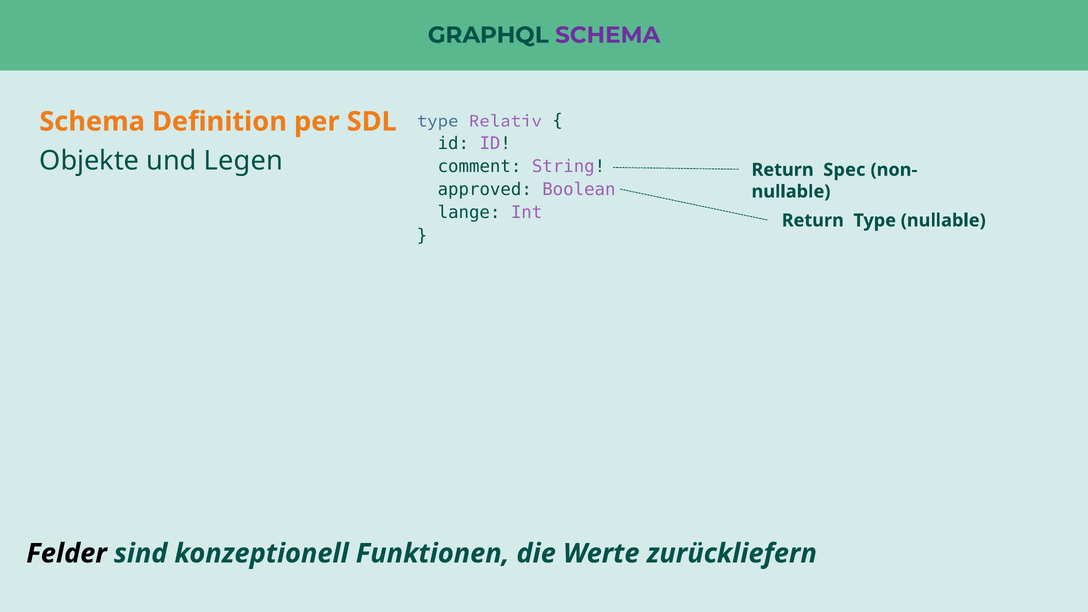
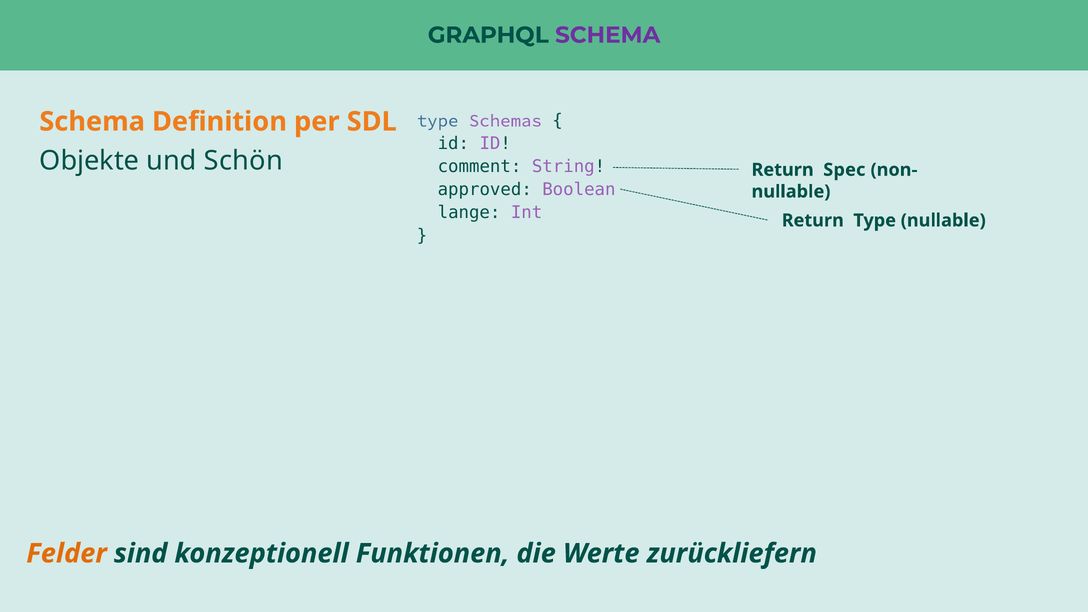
Relativ: Relativ -> Schemas (505, 121)
Legen: Legen -> Schön (243, 161)
Felder colour: black -> orange (67, 553)
